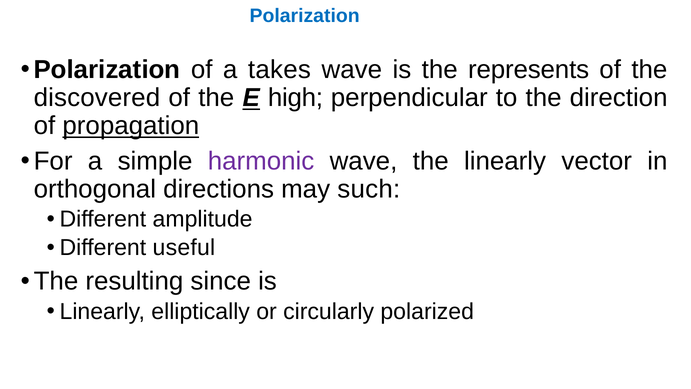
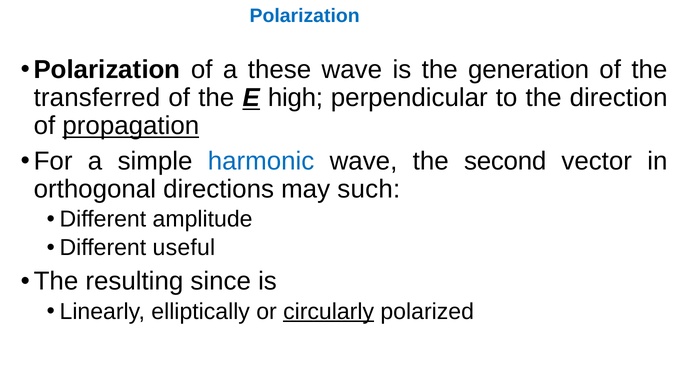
takes: takes -> these (280, 70)
represents: represents -> generation (529, 70)
discovered: discovered -> transferred (97, 98)
harmonic colour: purple -> blue (261, 161)
the linearly: linearly -> second (505, 161)
circularly underline: none -> present (329, 311)
